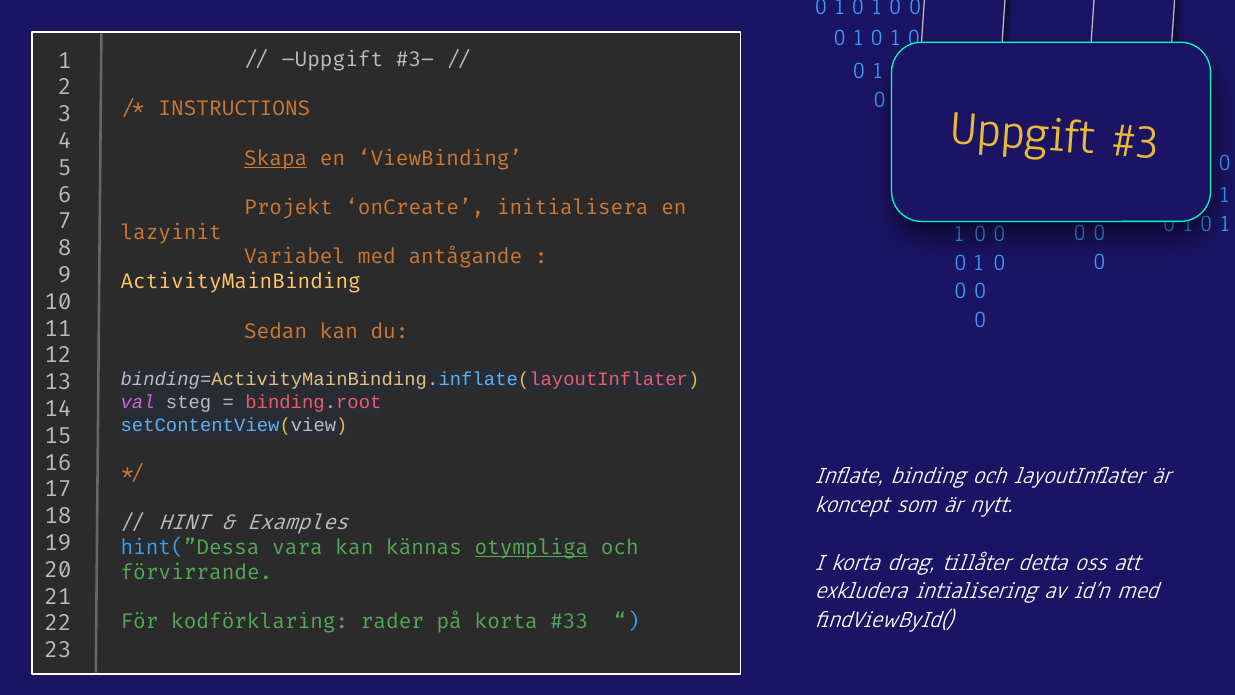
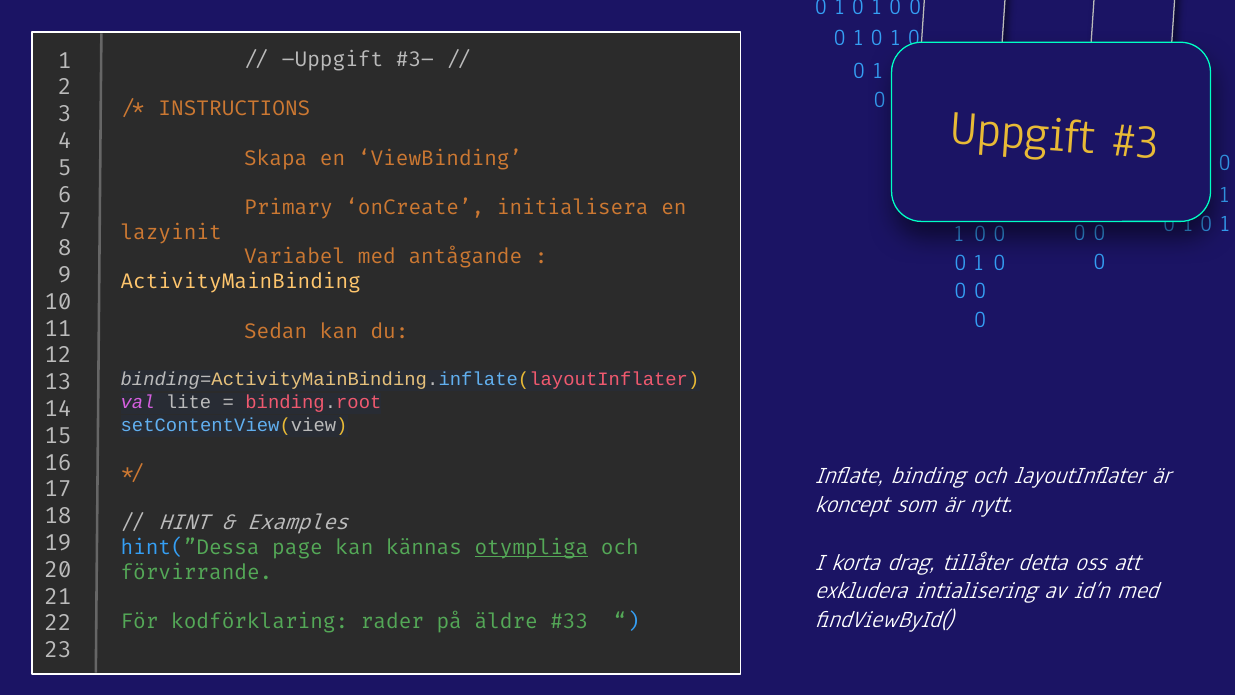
Skapa underline: present -> none (276, 158)
Projekt: Projekt -> Primary (288, 208)
steg: steg -> lite (189, 402)
vara: vara -> page (298, 547)
på korta: korta -> äldre (506, 621)
